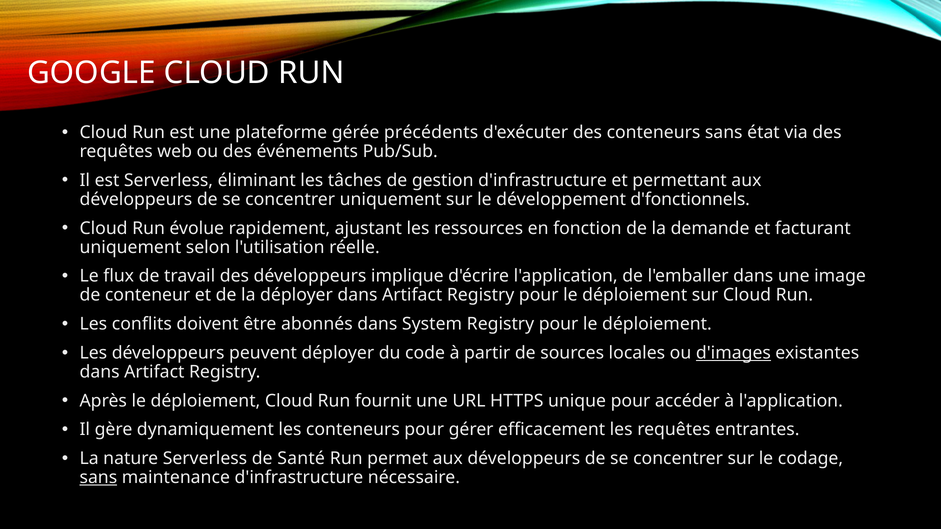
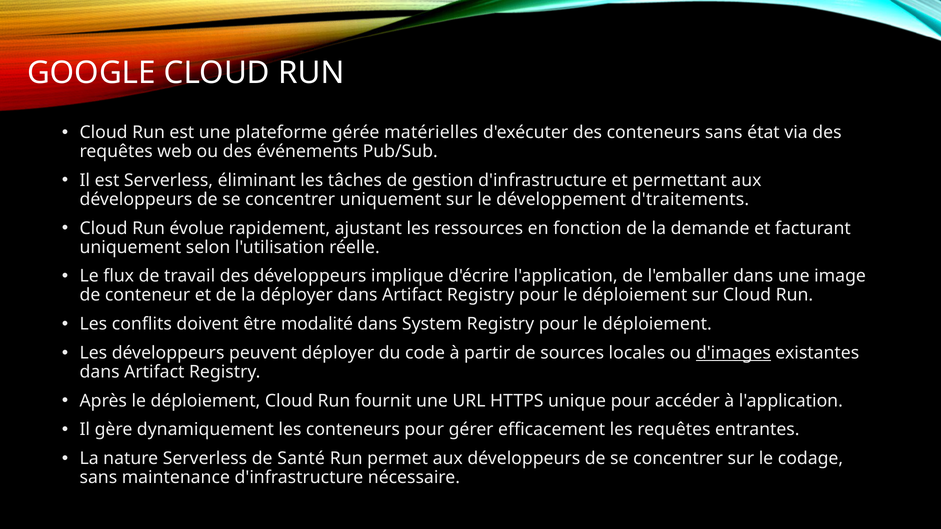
précédents: précédents -> matérielles (431, 132)
d'fonctionnels: d'fonctionnels -> d'traitements (690, 199)
abonnés: abonnés -> modalité (317, 324)
sans underline: present -> none (98, 478)
